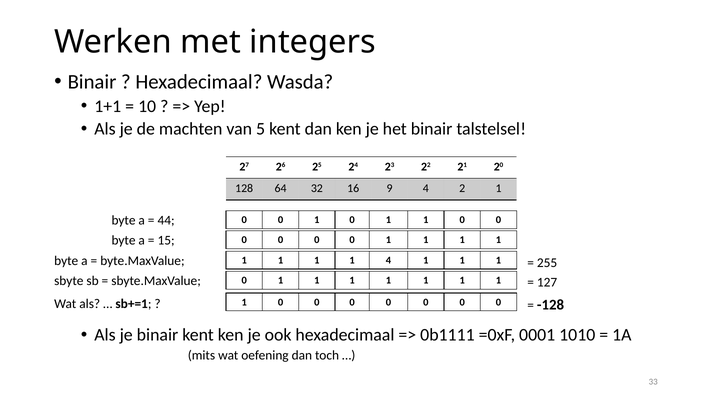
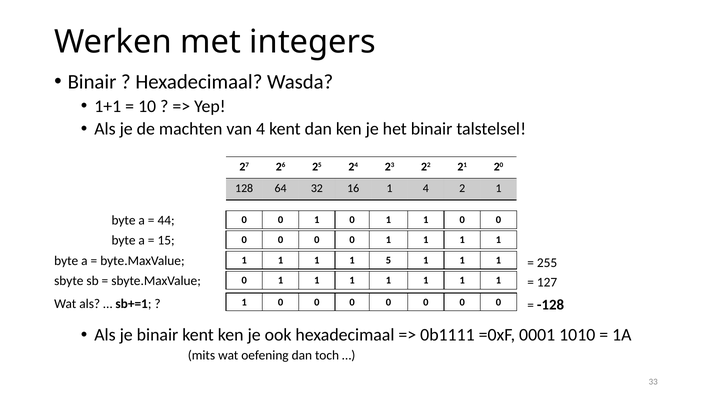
van 5: 5 -> 4 (261, 129)
16 9: 9 -> 1 (390, 189)
1 4: 4 -> 5 (388, 261)
